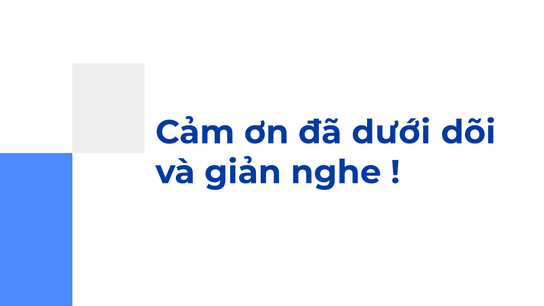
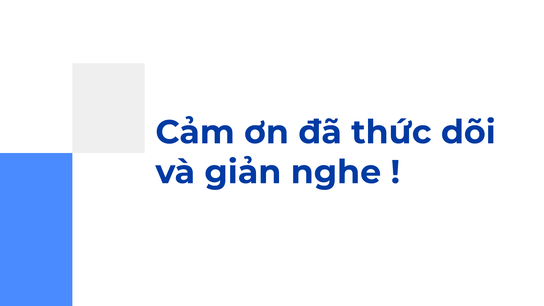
dưới: dưới -> thức (391, 132)
